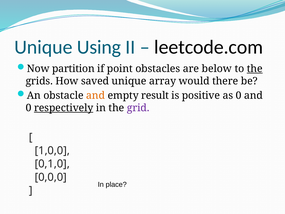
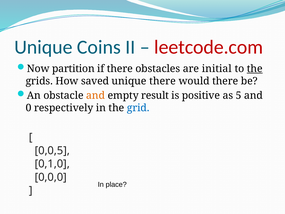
Using: Using -> Coins (99, 47)
leetcode.com colour: black -> red (209, 47)
if point: point -> there (120, 69)
below: below -> initial (217, 69)
unique array: array -> there (163, 81)
as 0: 0 -> 5 (239, 95)
respectively underline: present -> none (64, 108)
grid colour: purple -> blue (138, 108)
1,0,0: 1,0,0 -> 0,0,5 (52, 150)
